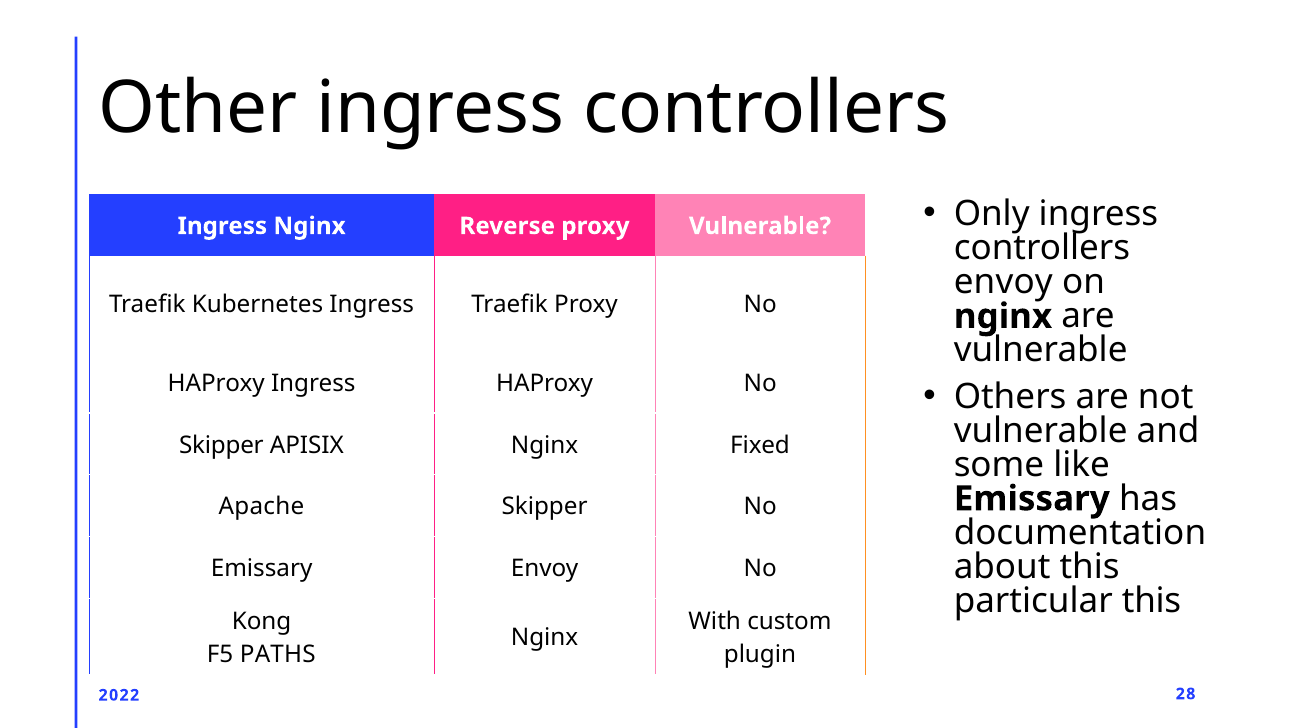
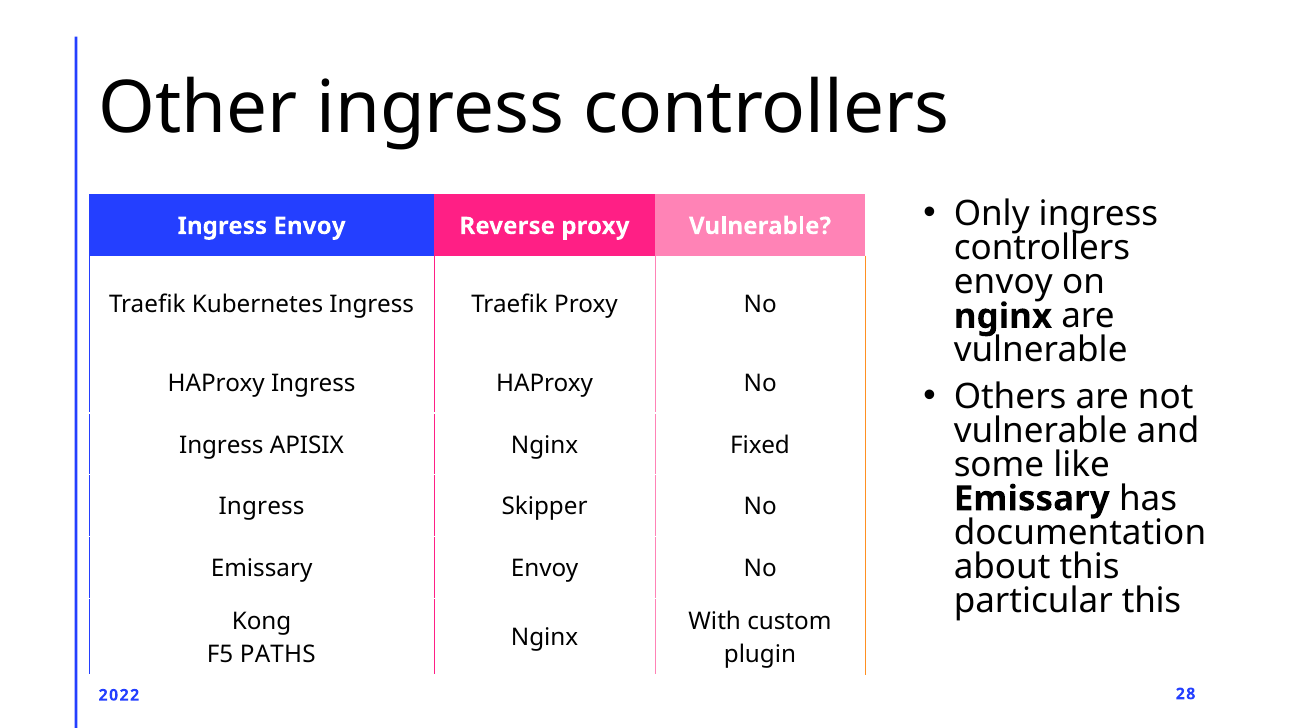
Ingress Nginx: Nginx -> Envoy (310, 226)
Skipper: Skipper -> Ingress (221, 445)
Apache: Apache -> Ingress (262, 507)
